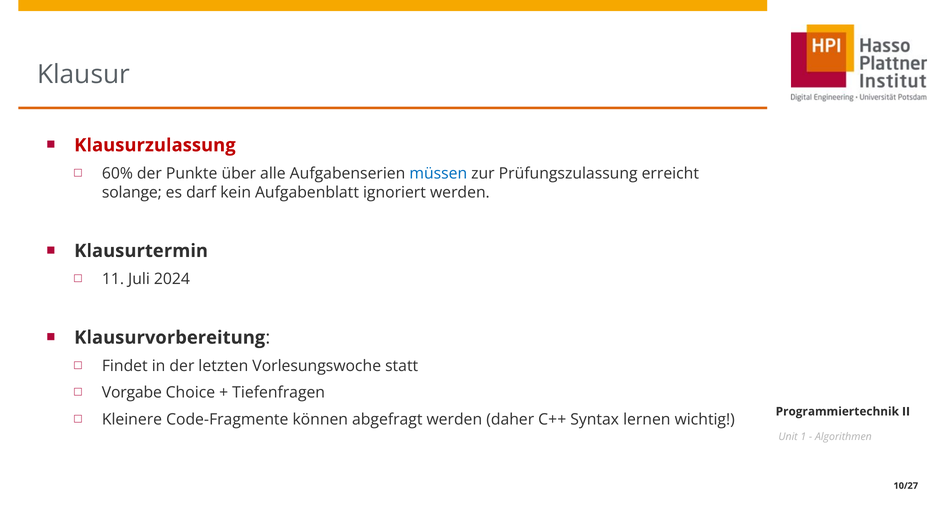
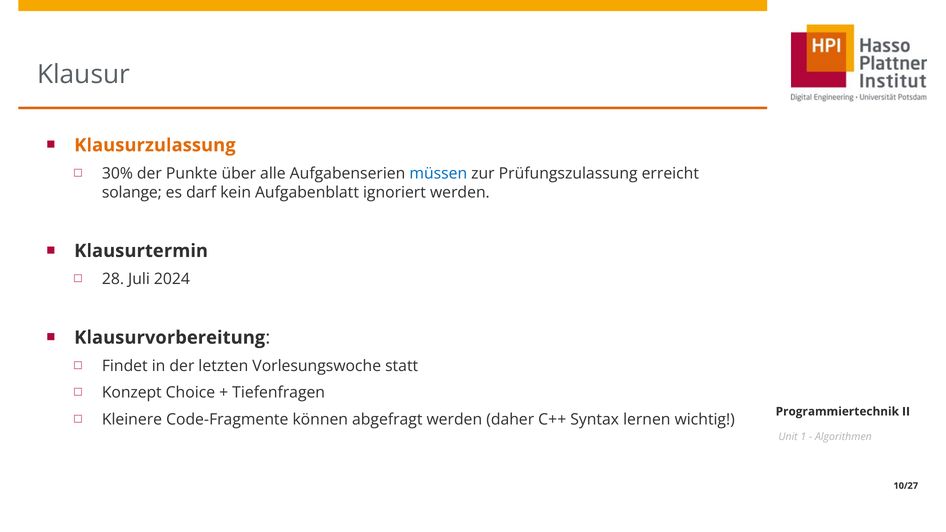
Klausurzulassung colour: red -> orange (155, 145)
60%: 60% -> 30% (117, 173)
11: 11 -> 28 (113, 279)
Vorgabe: Vorgabe -> Konzept (132, 393)
